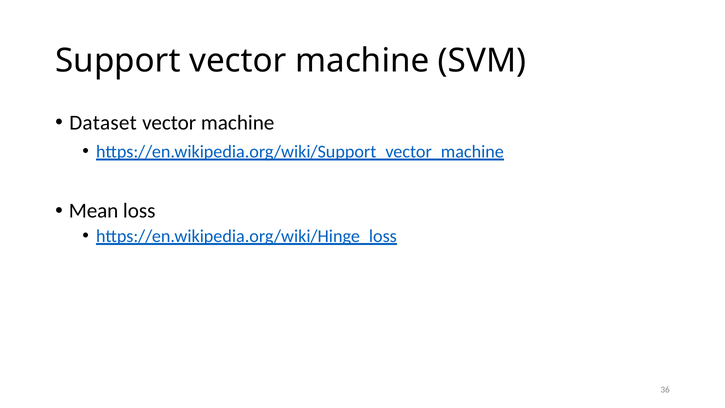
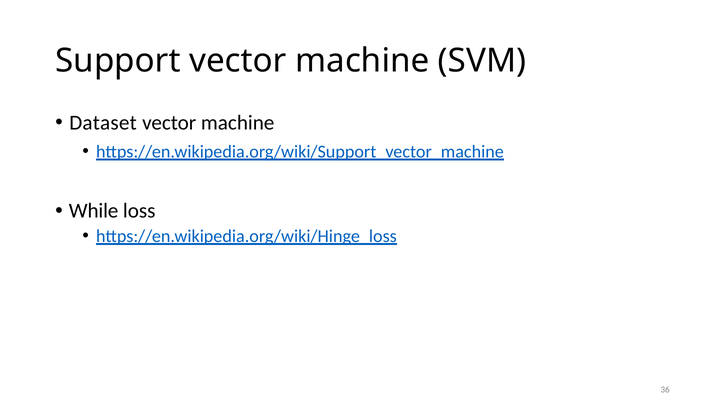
Mean: Mean -> While (94, 211)
